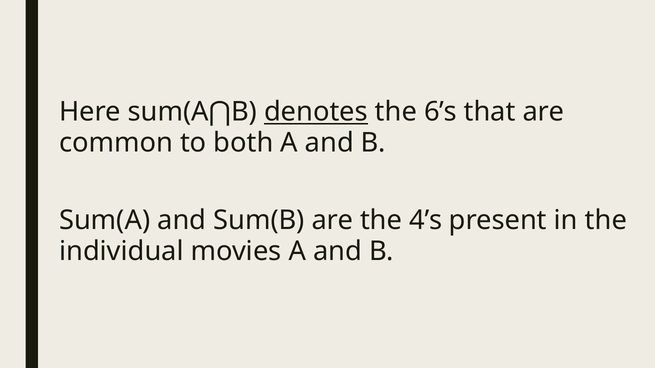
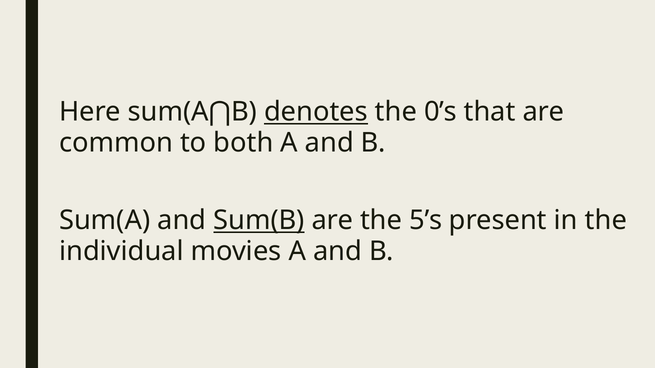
6’s: 6’s -> 0’s (441, 112)
Sum(B underline: none -> present (259, 221)
4’s: 4’s -> 5’s (426, 221)
